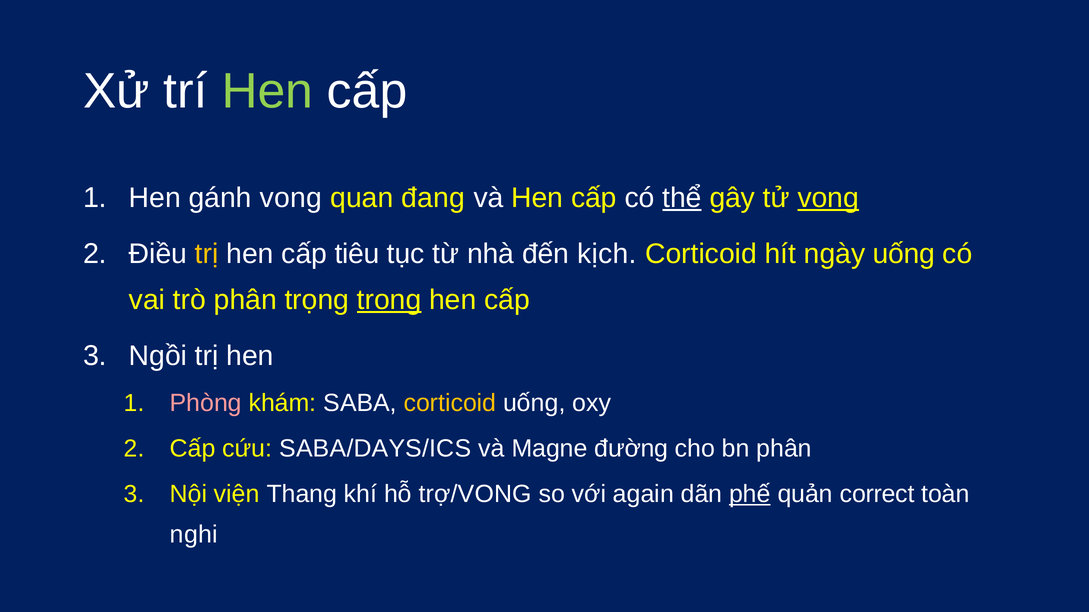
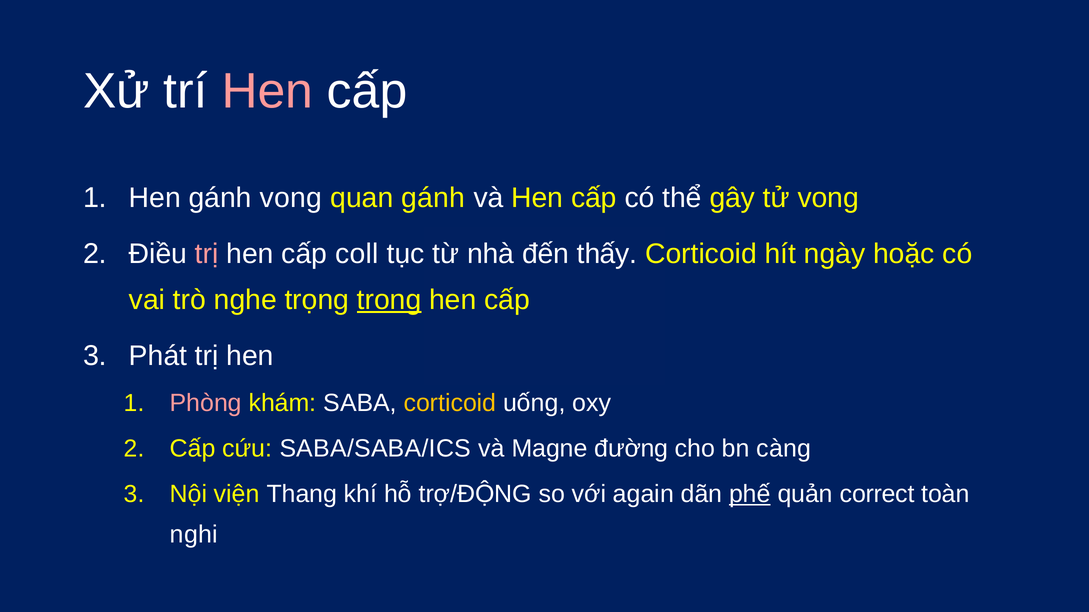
Hen colour: light green -> pink (267, 91)
quan đang: đang -> gánh (433, 198)
thể underline: present -> none (682, 198)
vong underline: present -> none (828, 198)
trị colour: yellow -> pink (207, 254)
tiêu: tiêu -> coll (357, 254)
kịch: kịch -> thấy (607, 254)
ngày uống: uống -> hoặc (904, 254)
trò phân: phân -> nghe (245, 300)
Ngồi: Ngồi -> Phát (158, 356)
SABA/DAYS/ICS: SABA/DAYS/ICS -> SABA/SABA/ICS (375, 449)
bn phân: phân -> càng (784, 449)
trợ/VONG: trợ/VONG -> trợ/ĐỘNG (475, 494)
